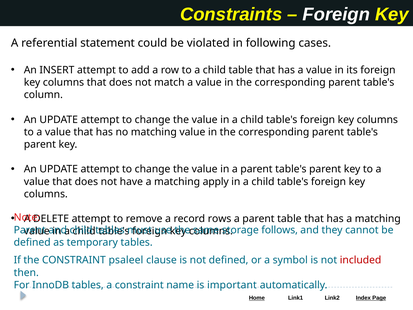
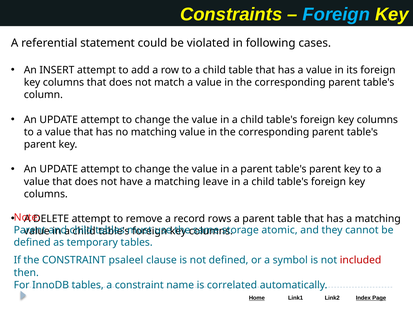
Foreign colour: white -> light blue (336, 14)
apply: apply -> leave (216, 181)
follows: follows -> atomic (280, 230)
important: important -> correlated (232, 285)
